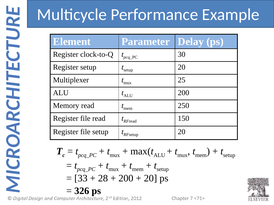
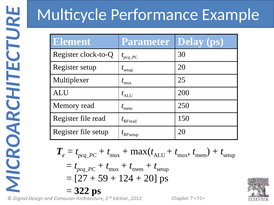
33: 33 -> 27 (81, 179)
28: 28 -> 59 (103, 179)
200: 200 -> 124 (126, 179)
326: 326 -> 322 (82, 191)
